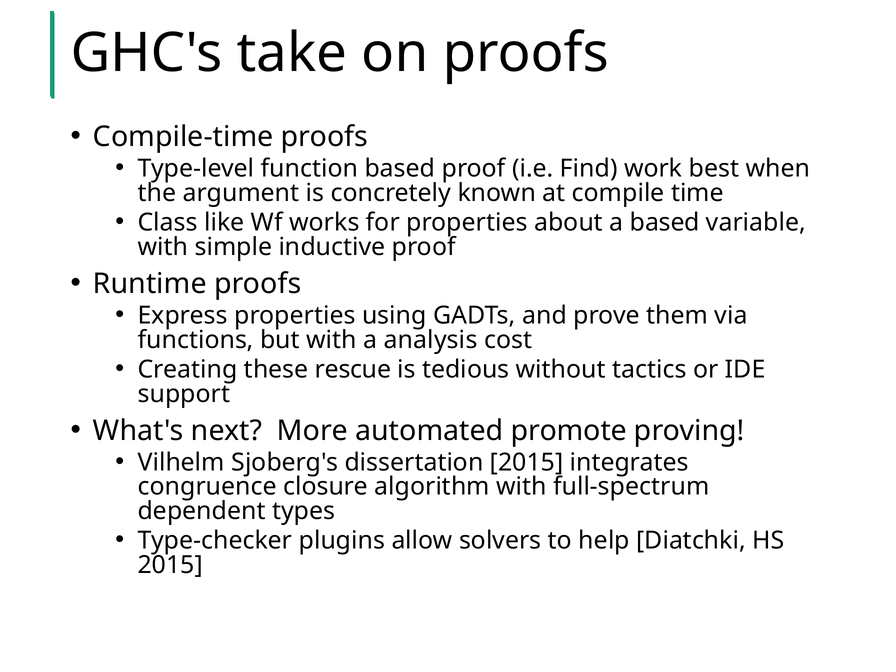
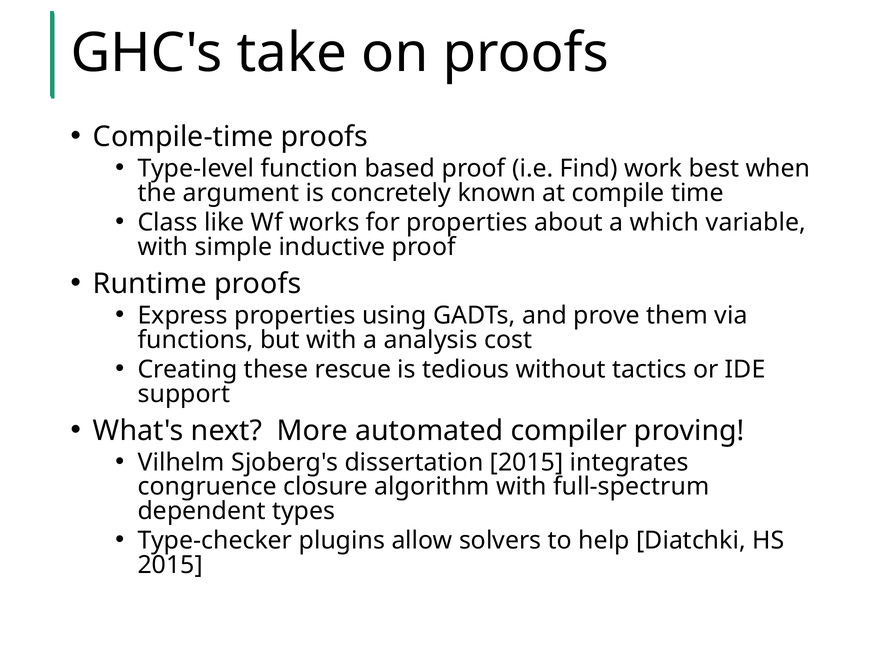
a based: based -> which (665, 223)
promote: promote -> compiler (569, 431)
